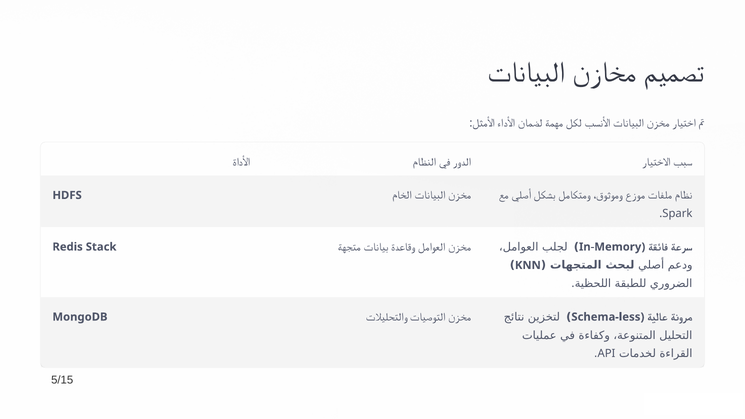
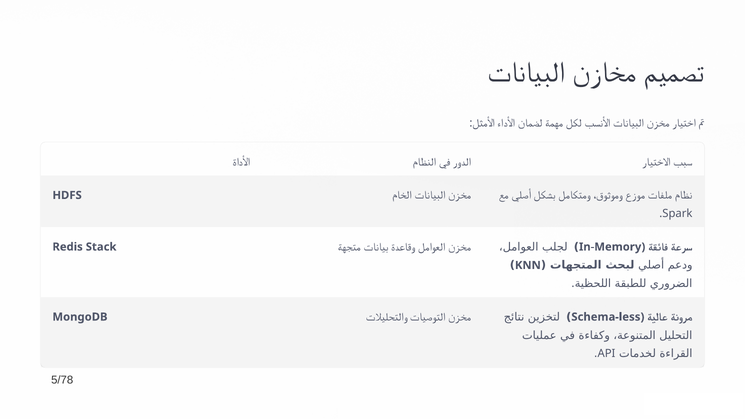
5/15: 5/15 -> 5/78 (62, 380)
